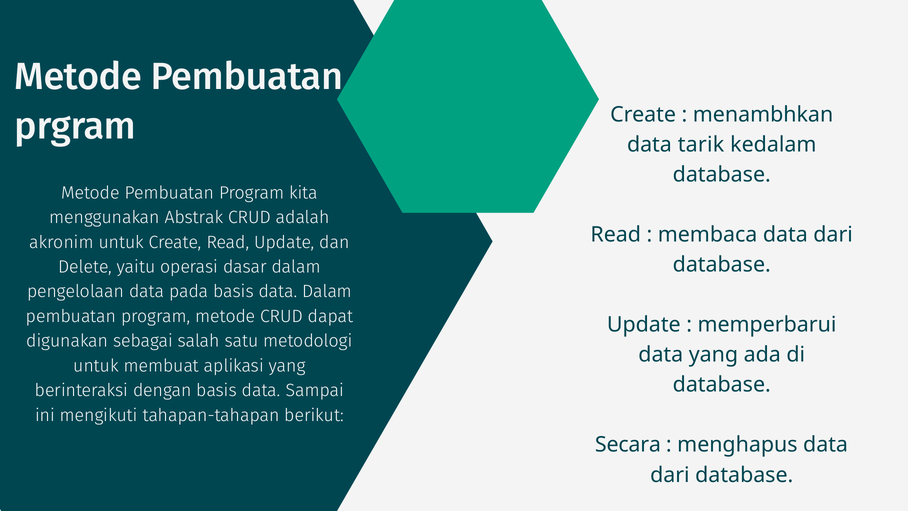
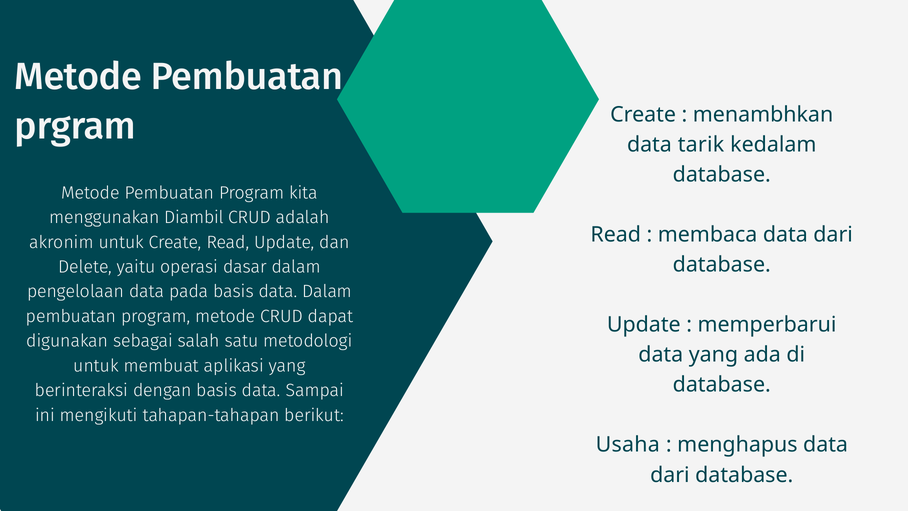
Abstrak: Abstrak -> Diambil (194, 217)
Secara: Secara -> Usaha (628, 445)
